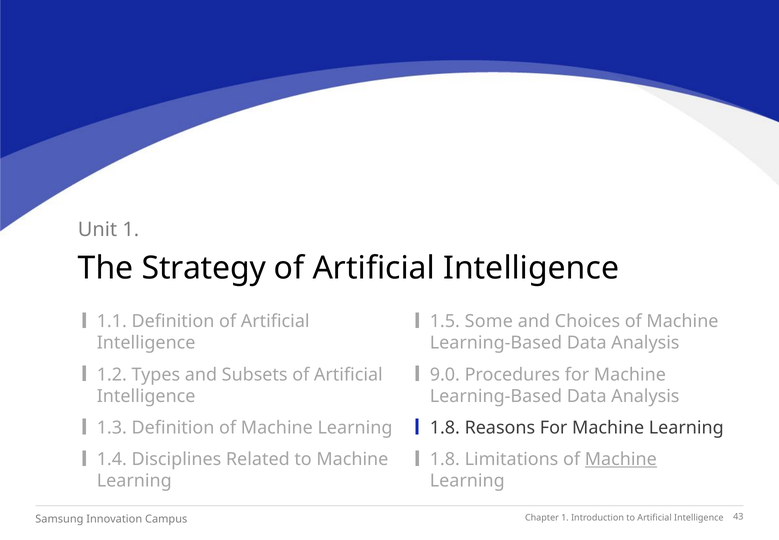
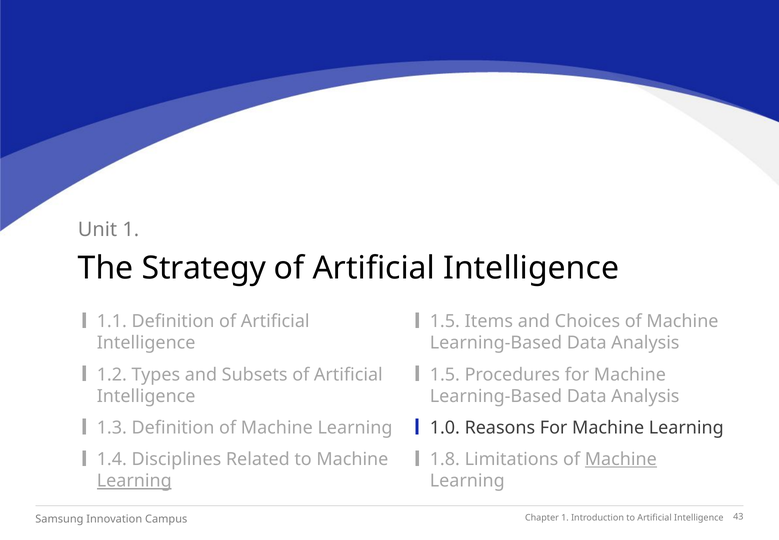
Some: Some -> Items (489, 321)
9.0: 9.0 -> 1.5 (445, 374)
1.8: 1.8 -> 1.0 (445, 427)
Learning underline: none -> present (134, 481)
